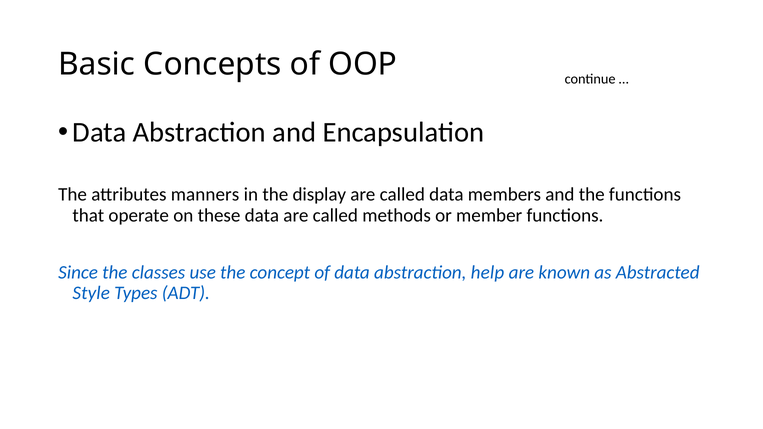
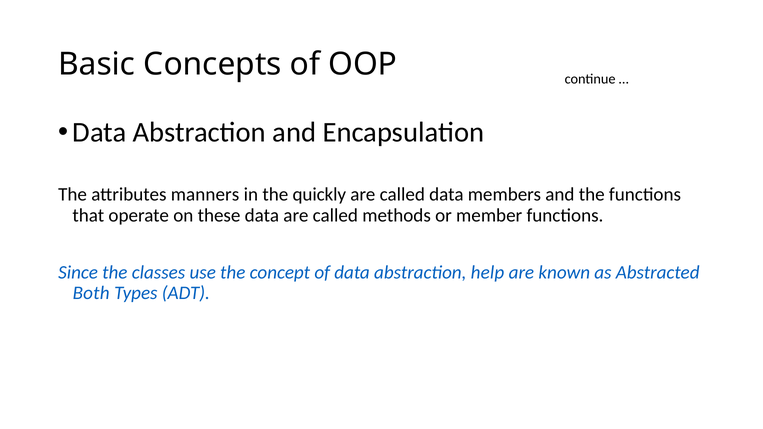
display: display -> quickly (319, 195)
Style: Style -> Both (91, 293)
